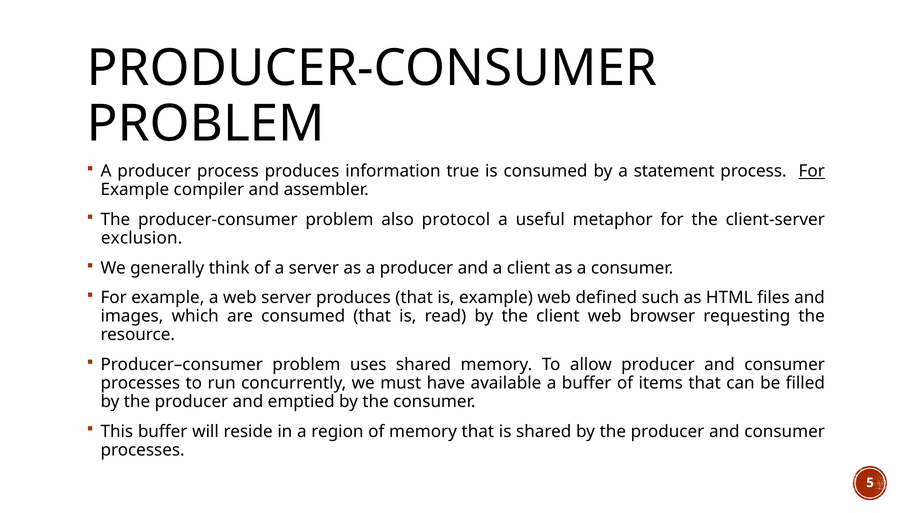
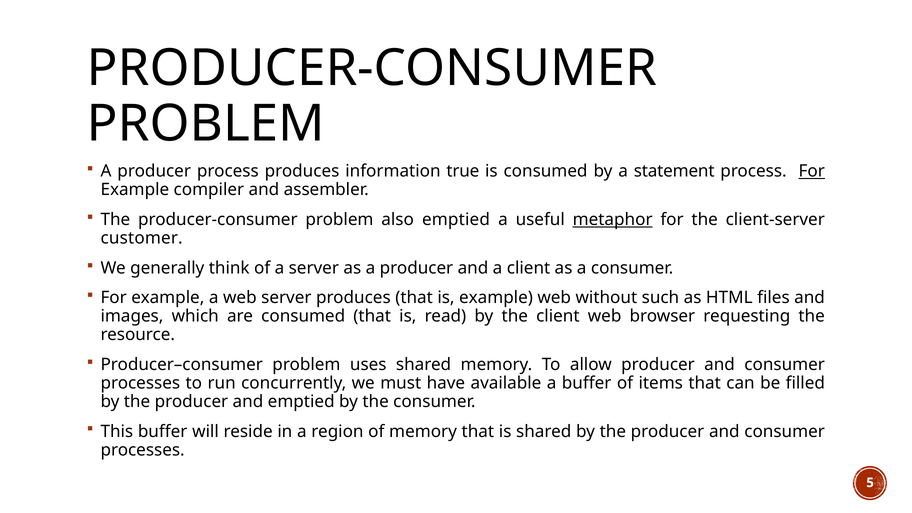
also protocol: protocol -> emptied (456, 220)
metaphor underline: none -> present (613, 220)
exclusion: exclusion -> customer (142, 238)
defined: defined -> without (606, 298)
